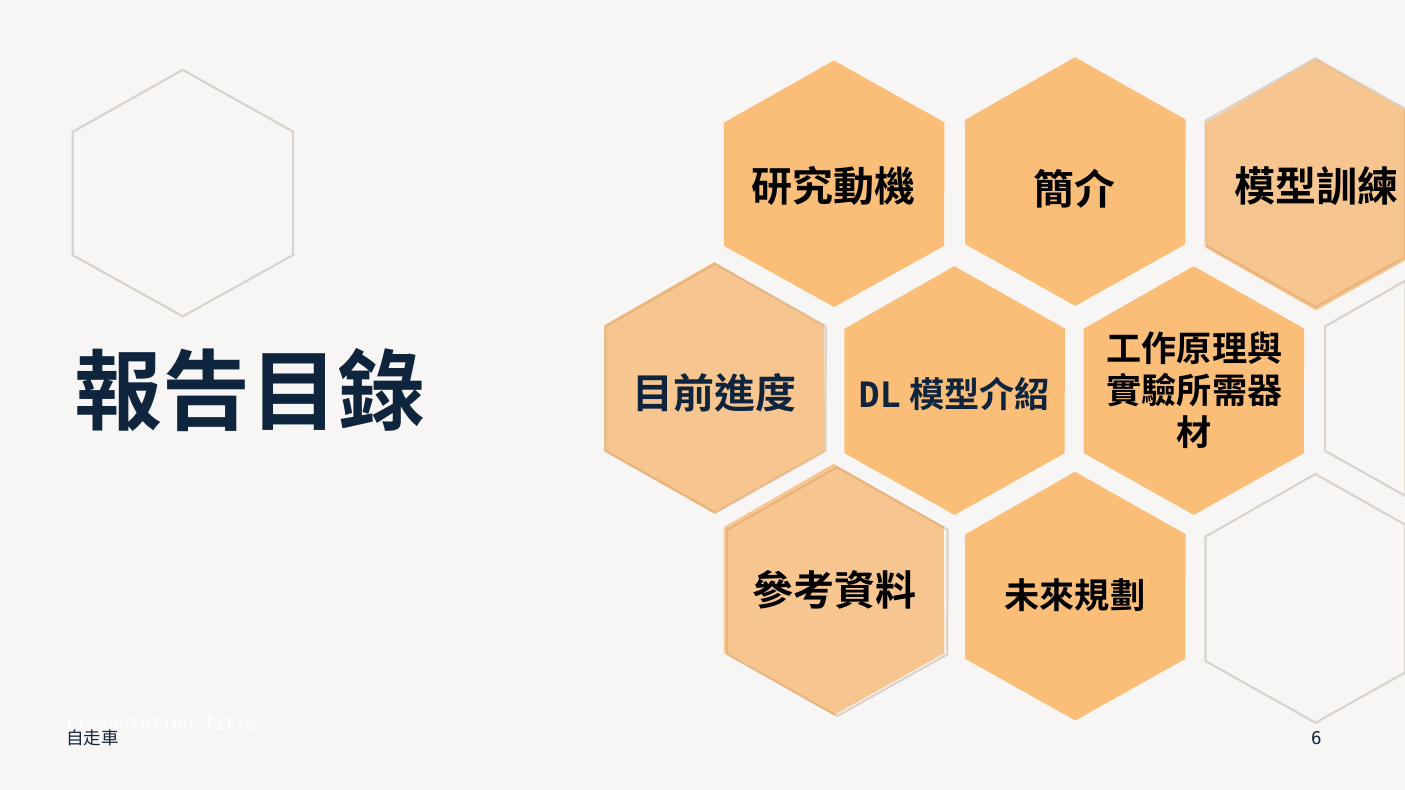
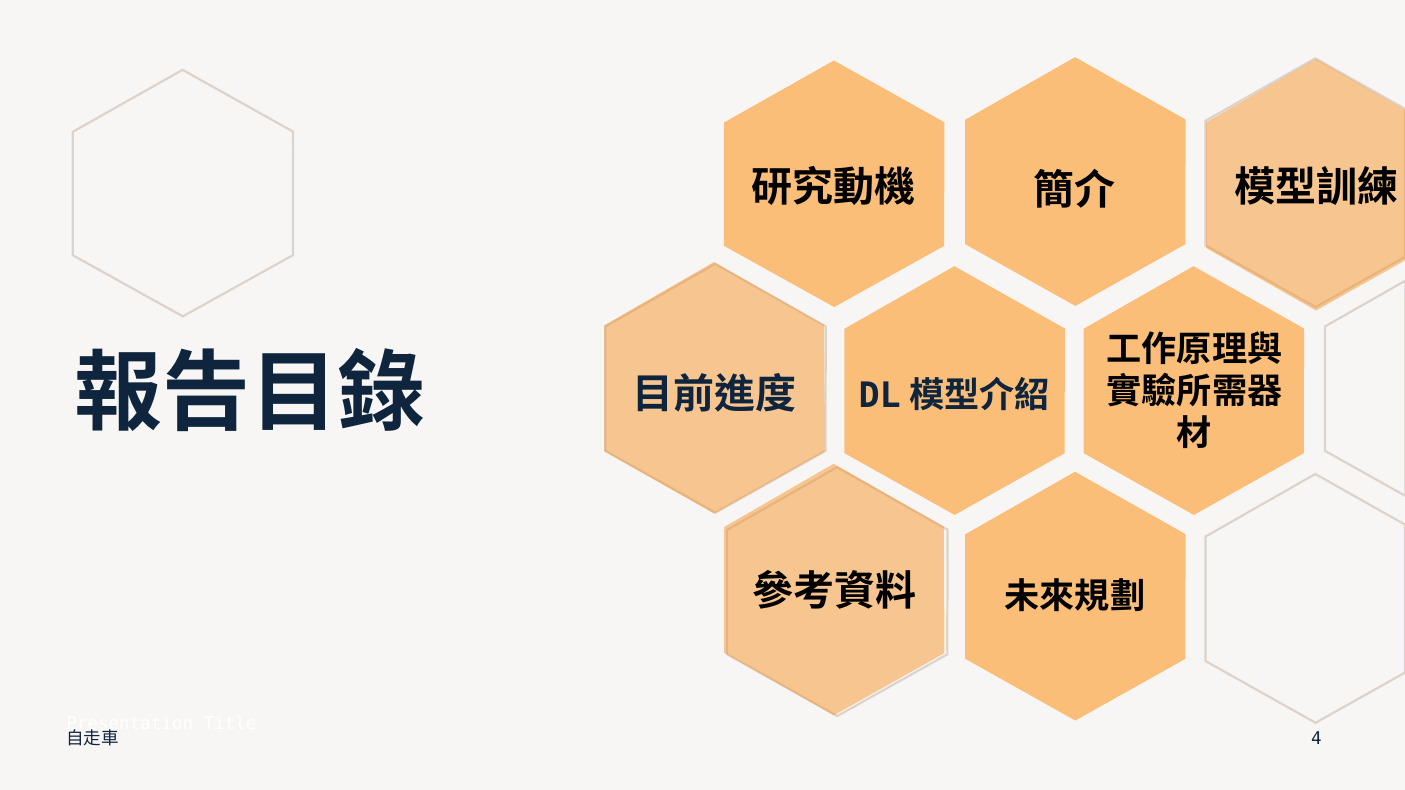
6: 6 -> 4 (1316, 739)
